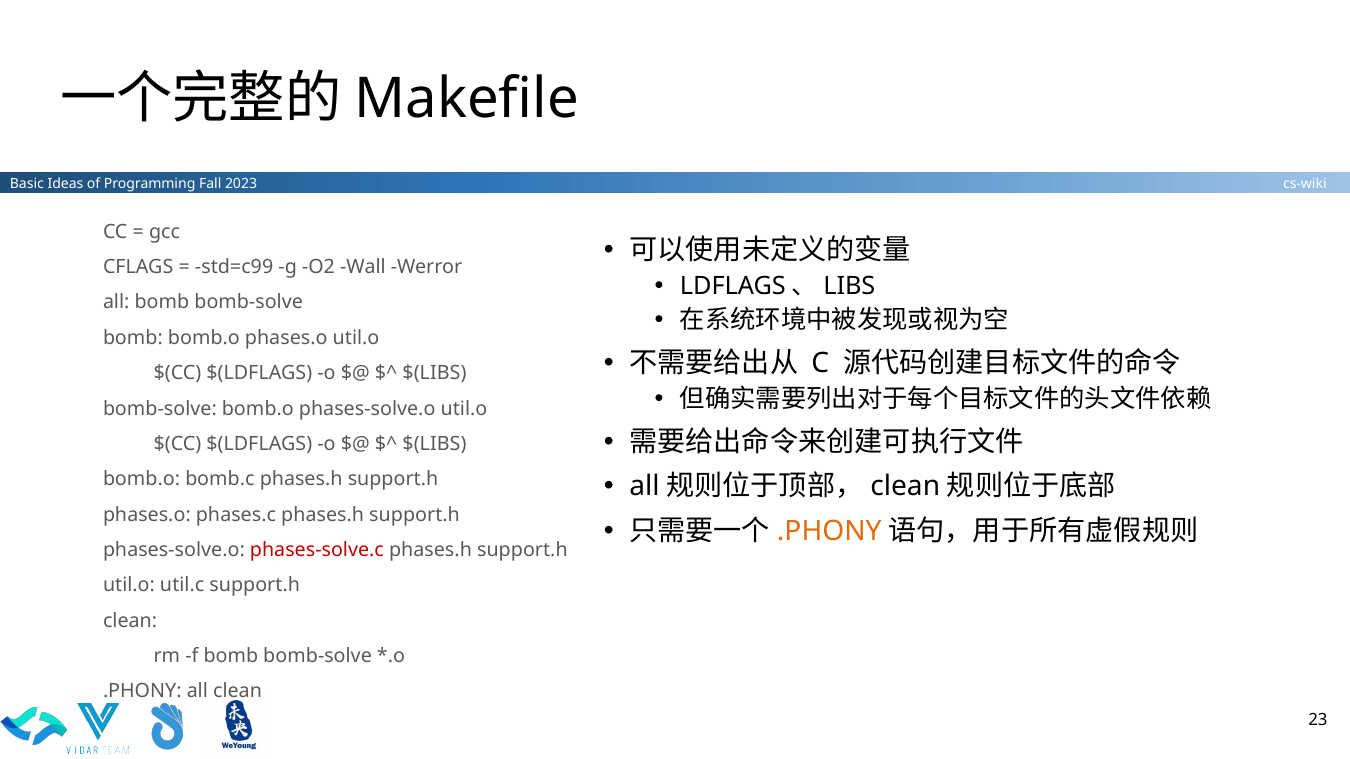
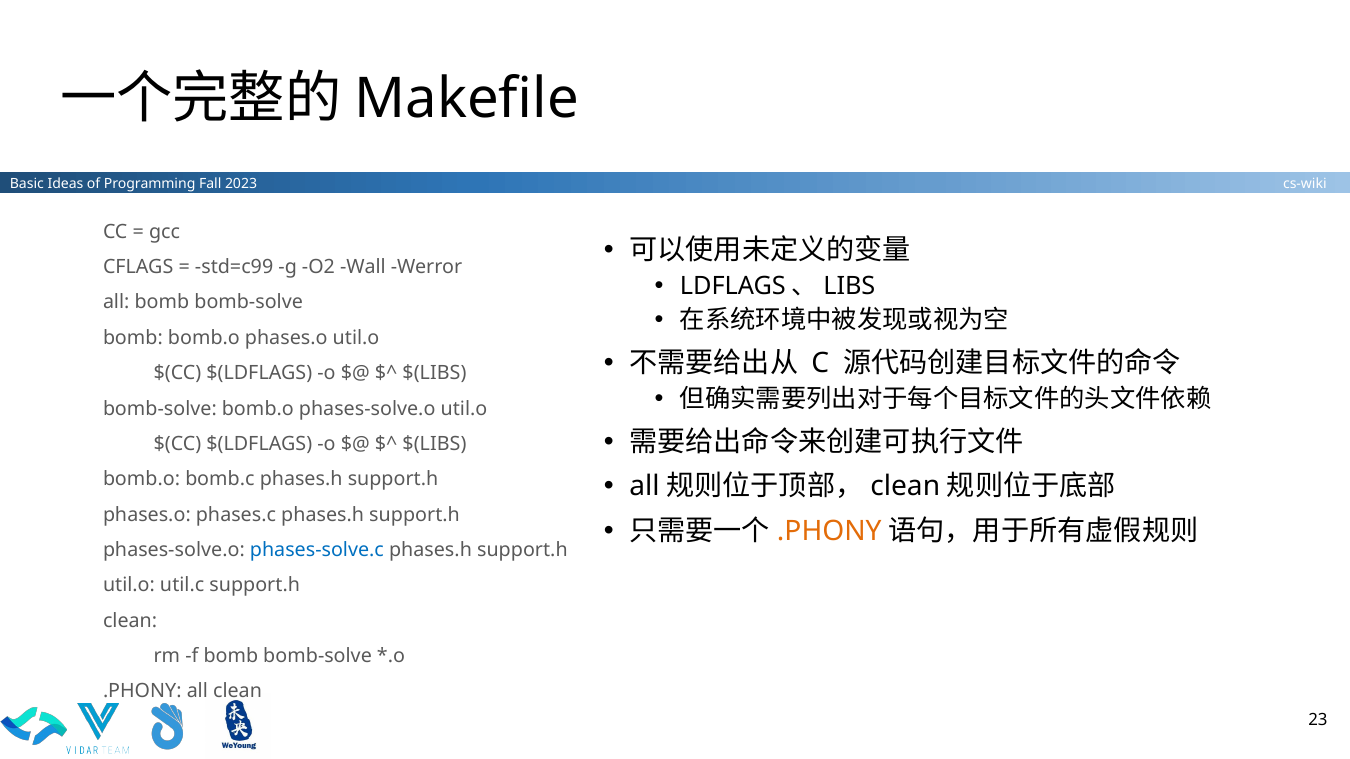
phases-solve.c colour: red -> blue (317, 550)
